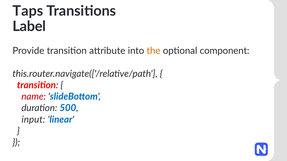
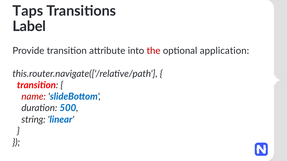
the colour: orange -> red (154, 51)
component: component -> application (224, 51)
input: input -> string (33, 120)
